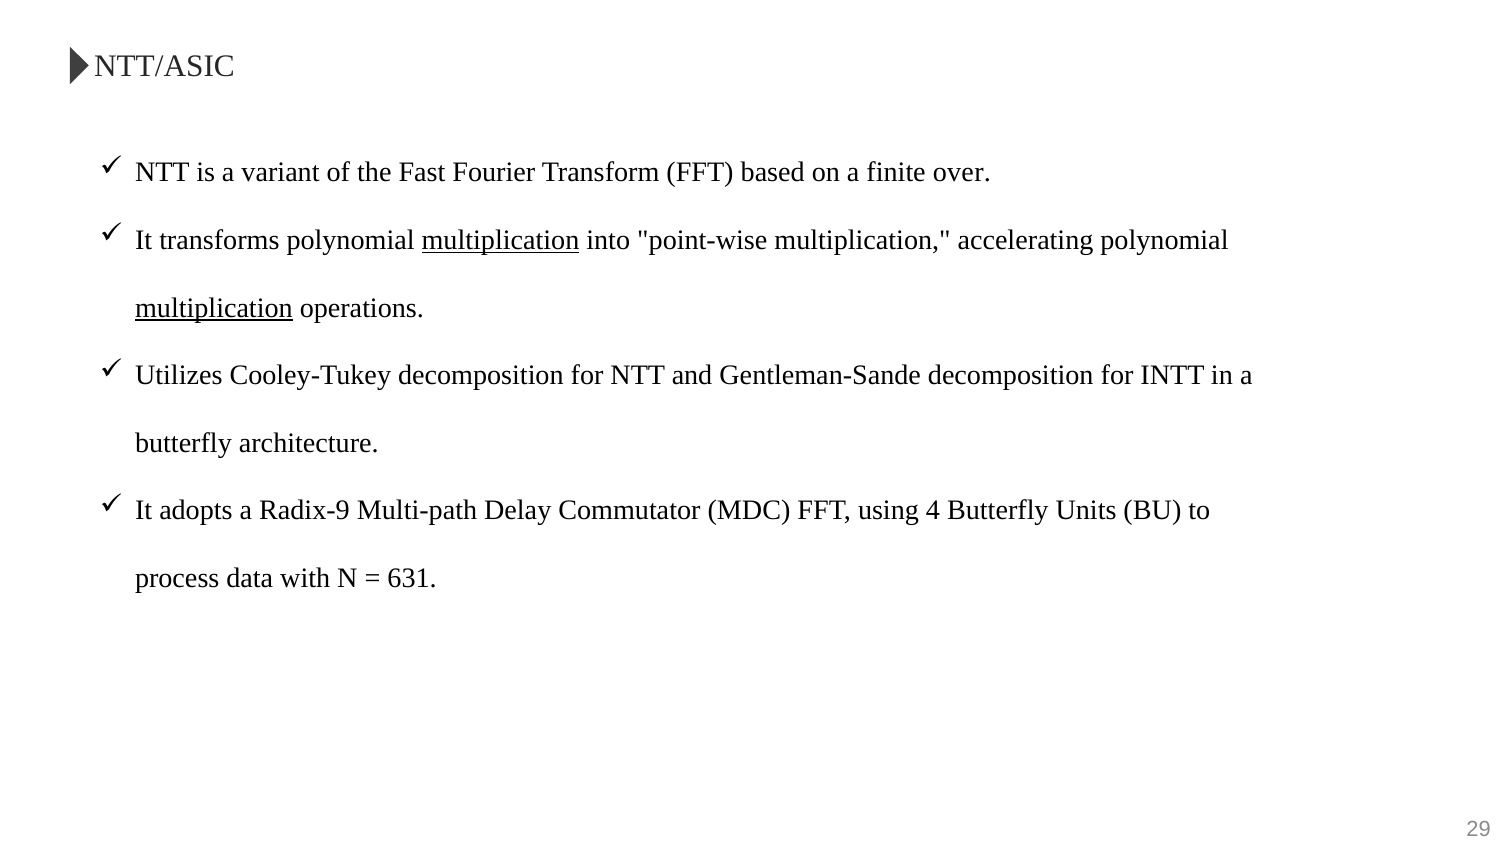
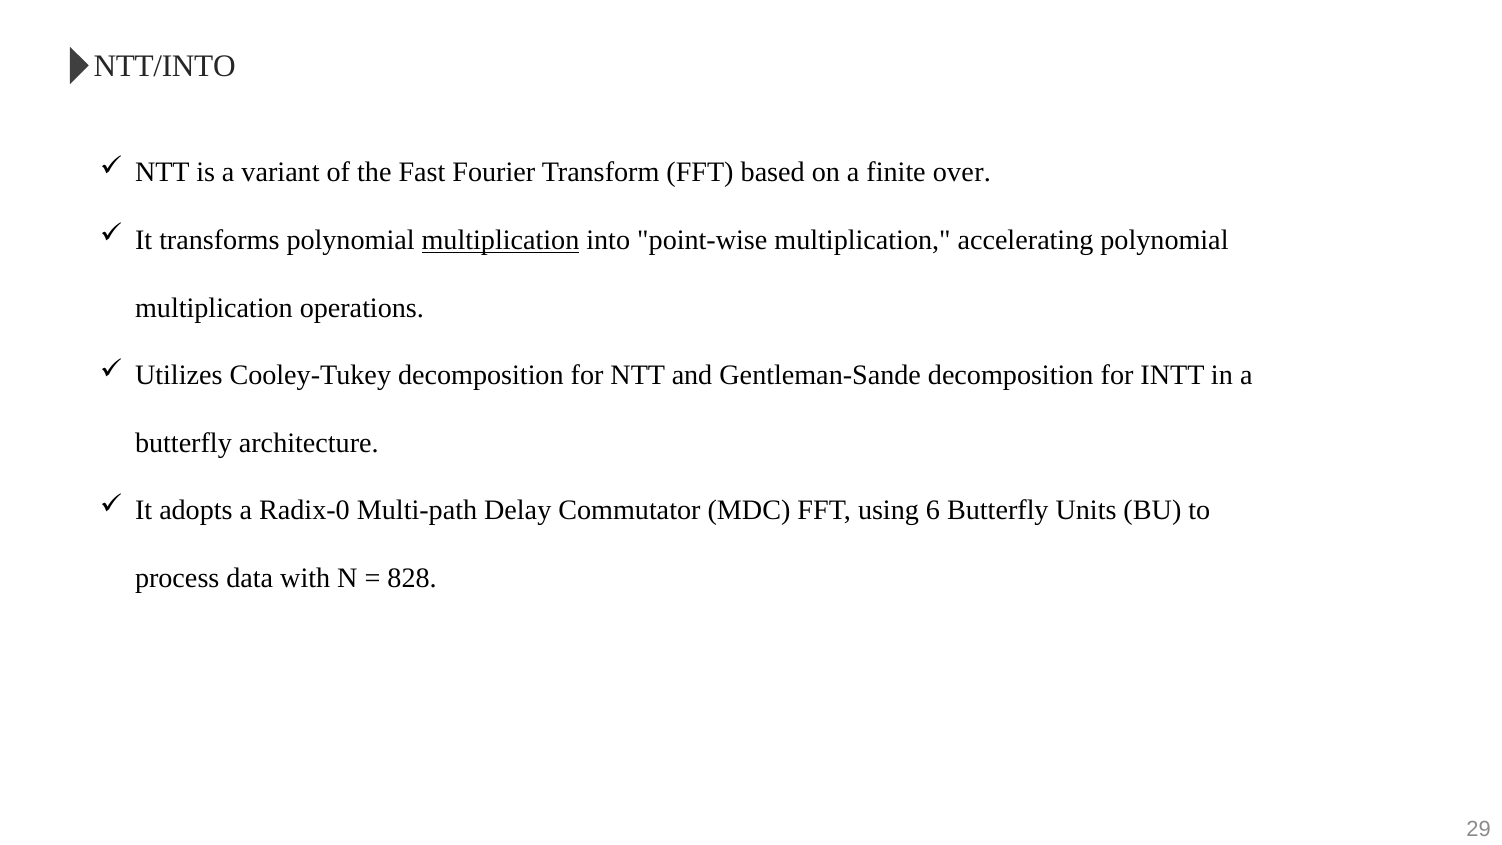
NTT/ASIC: NTT/ASIC -> NTT/INTO (165, 66)
multiplication underline: present -> none (214, 308)
Radix-9: Radix-9 -> Radix-0 (305, 511)
4: 4 -> 6 (933, 511)
631: 631 -> 828 (412, 578)
